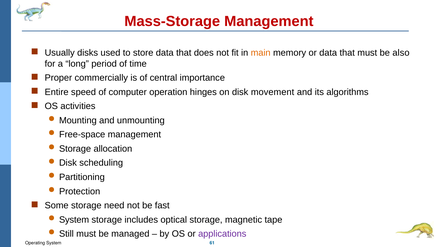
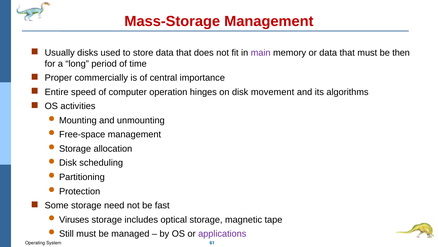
main colour: orange -> purple (261, 53)
also: also -> then (401, 53)
System: System -> Viruses (74, 219)
